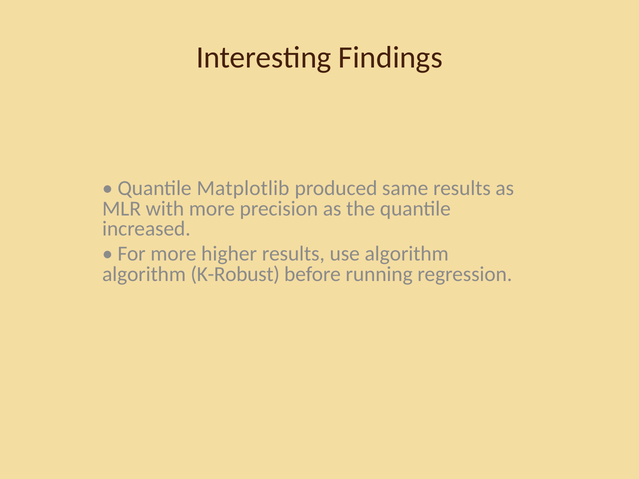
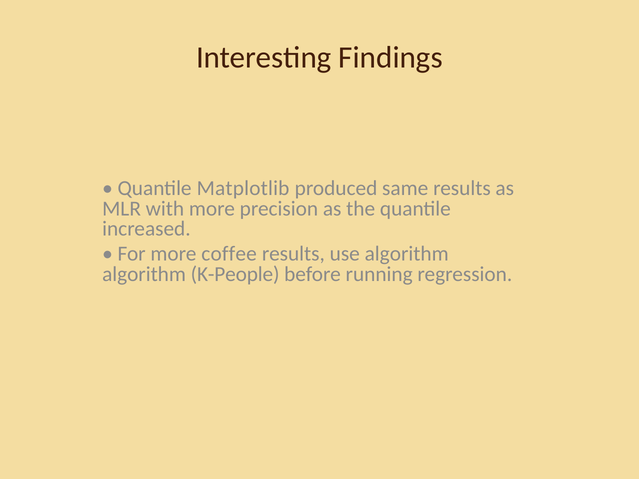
higher: higher -> coffee (229, 254)
K-Robust: K-Robust -> K-People (235, 275)
